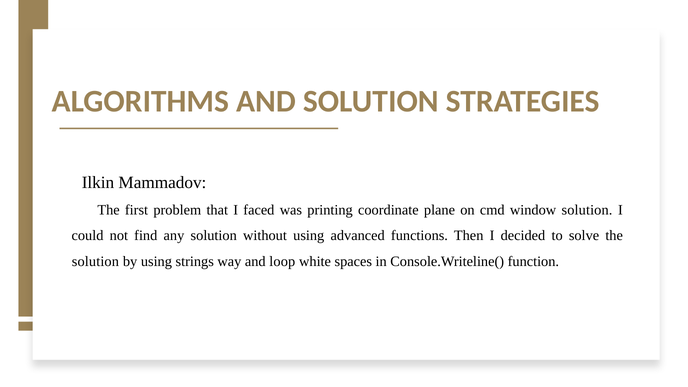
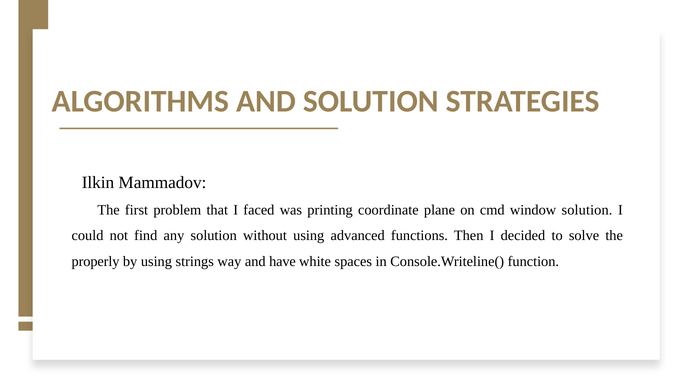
solution: solution -> properly (96, 262)
loop: loop -> have (282, 262)
